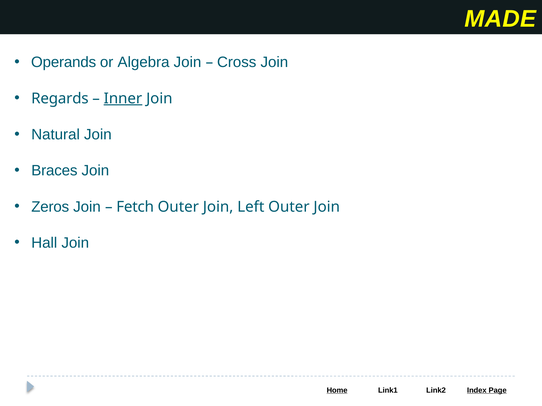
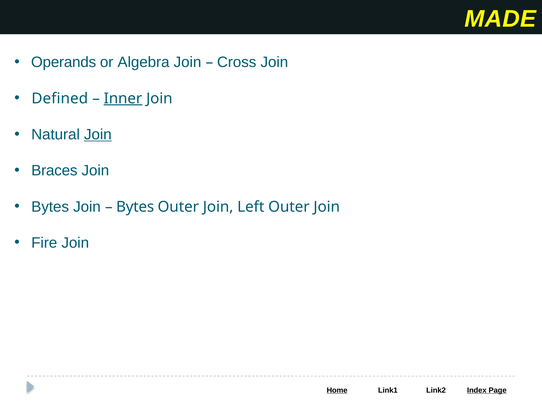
Regards: Regards -> Defined (60, 99)
Join underline: none -> present (98, 135)
Zeros: Zeros -> Bytes (50, 207)
Fetch: Fetch -> Bytes (135, 207)
Hall: Hall -> Fire (44, 243)
